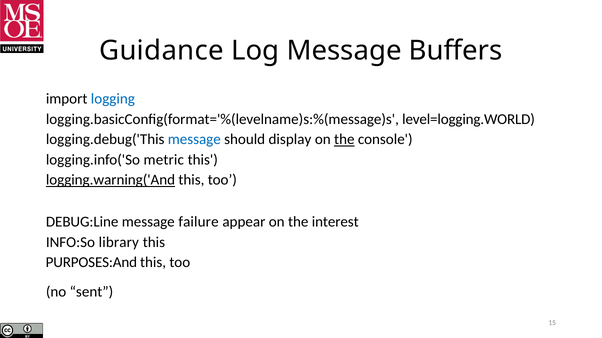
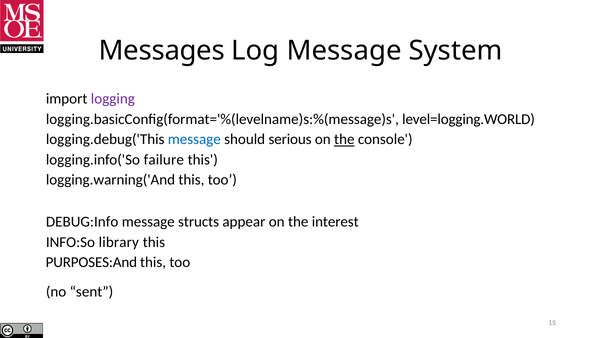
Guidance: Guidance -> Messages (162, 51)
Buffers: Buffers -> System (456, 51)
logging colour: blue -> purple (113, 99)
display: display -> serious (290, 140)
metric: metric -> failure (164, 160)
logging.warning('And underline: present -> none (110, 180)
DEBUG:Line: DEBUG:Line -> DEBUG:Info (82, 222)
failure: failure -> structs (199, 222)
